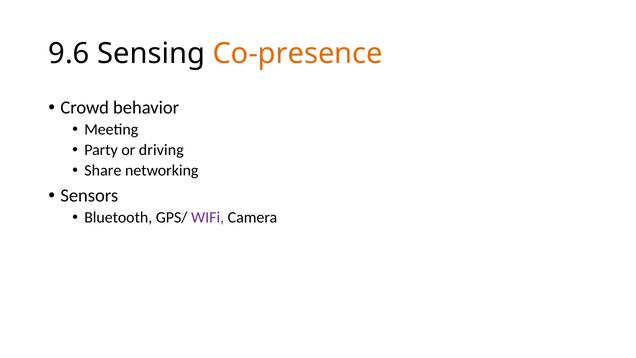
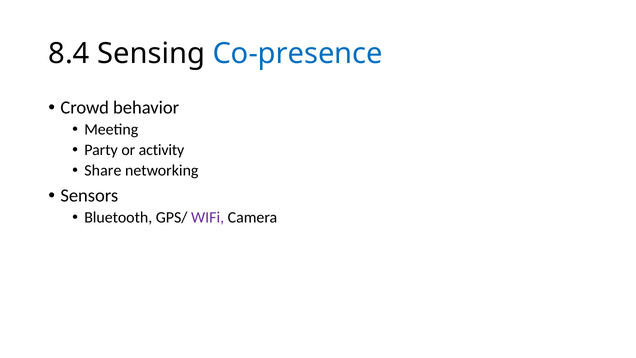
9.6: 9.6 -> 8.4 (69, 53)
Co-presence colour: orange -> blue (298, 53)
driving: driving -> activity (161, 150)
